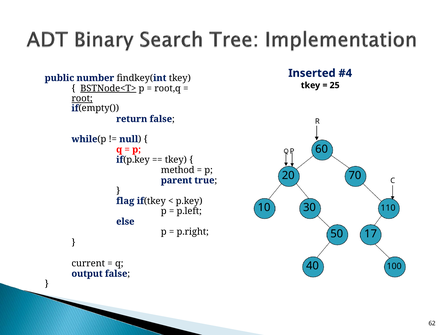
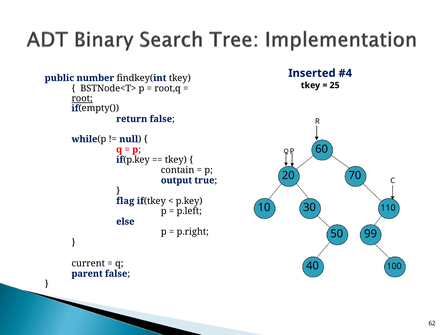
BSTNode<T> underline: present -> none (108, 88)
method: method -> contain (178, 170)
parent: parent -> output (176, 180)
17: 17 -> 99 (371, 234)
output: output -> parent (87, 274)
